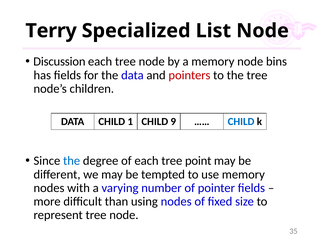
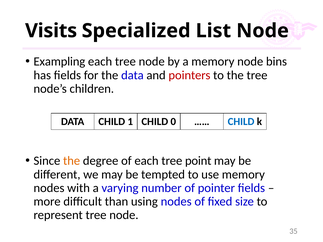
Terry: Terry -> Visits (51, 31)
Discussion: Discussion -> Exampling (59, 62)
9: 9 -> 0 (173, 122)
the colour: blue -> orange (72, 161)
